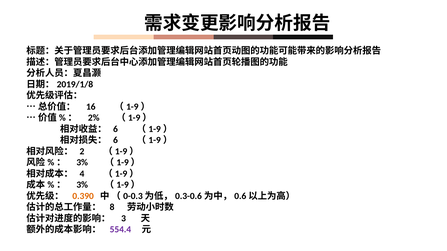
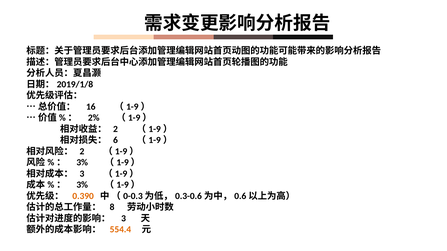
6: 6 -> 2 (115, 129)
4: 4 -> 3 (82, 174)
554.4 colour: purple -> orange (120, 230)
